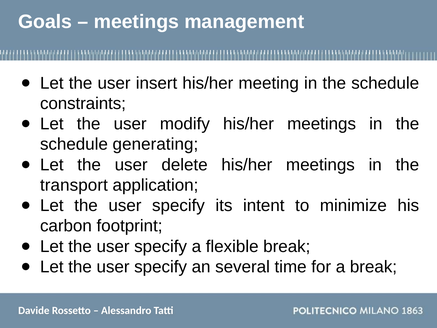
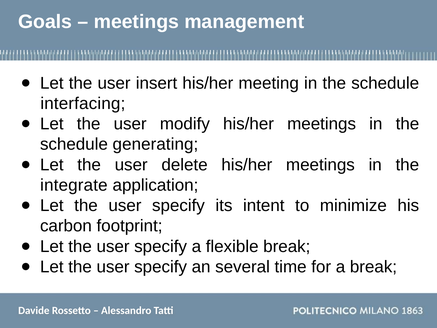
constraints: constraints -> interfacing (83, 103)
transport: transport -> integrate (74, 185)
